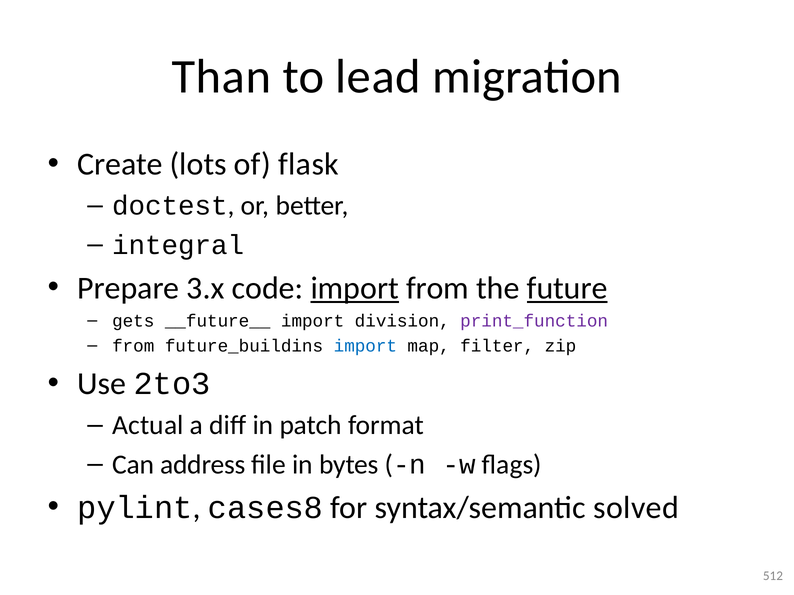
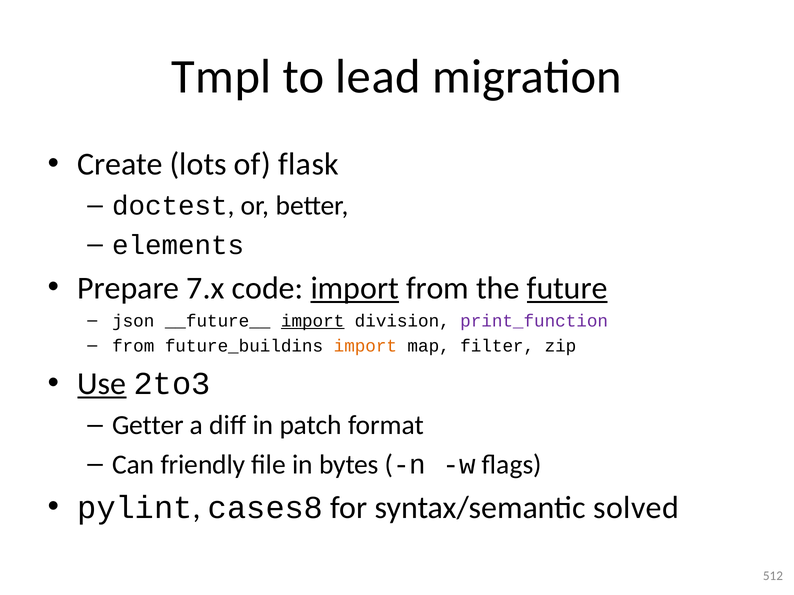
Than: Than -> Tmpl (221, 77)
integral: integral -> elements (178, 245)
3.x: 3.x -> 7.x (206, 288)
gets: gets -> json (133, 321)
import underline: none -> present (313, 321)
import colour: blue -> orange (365, 346)
Use underline: none -> present (102, 384)
Actual: Actual -> Getter (148, 426)
address: address -> friendly (203, 465)
